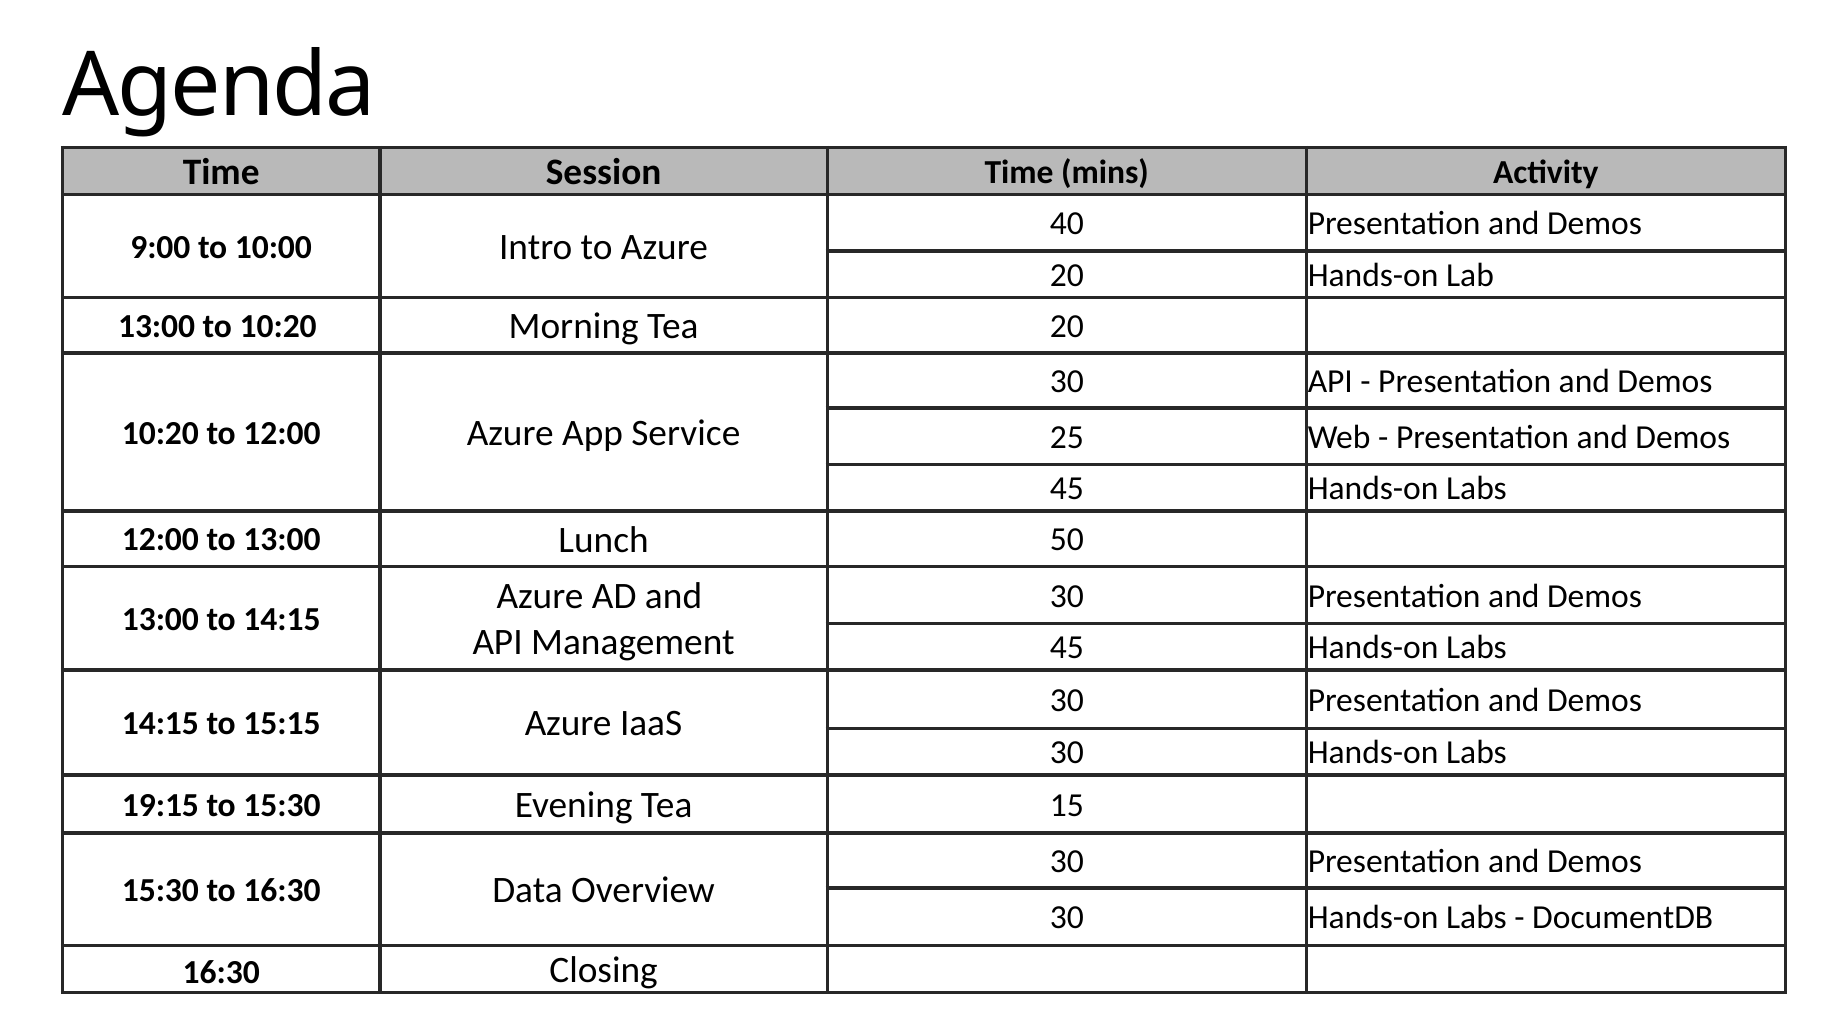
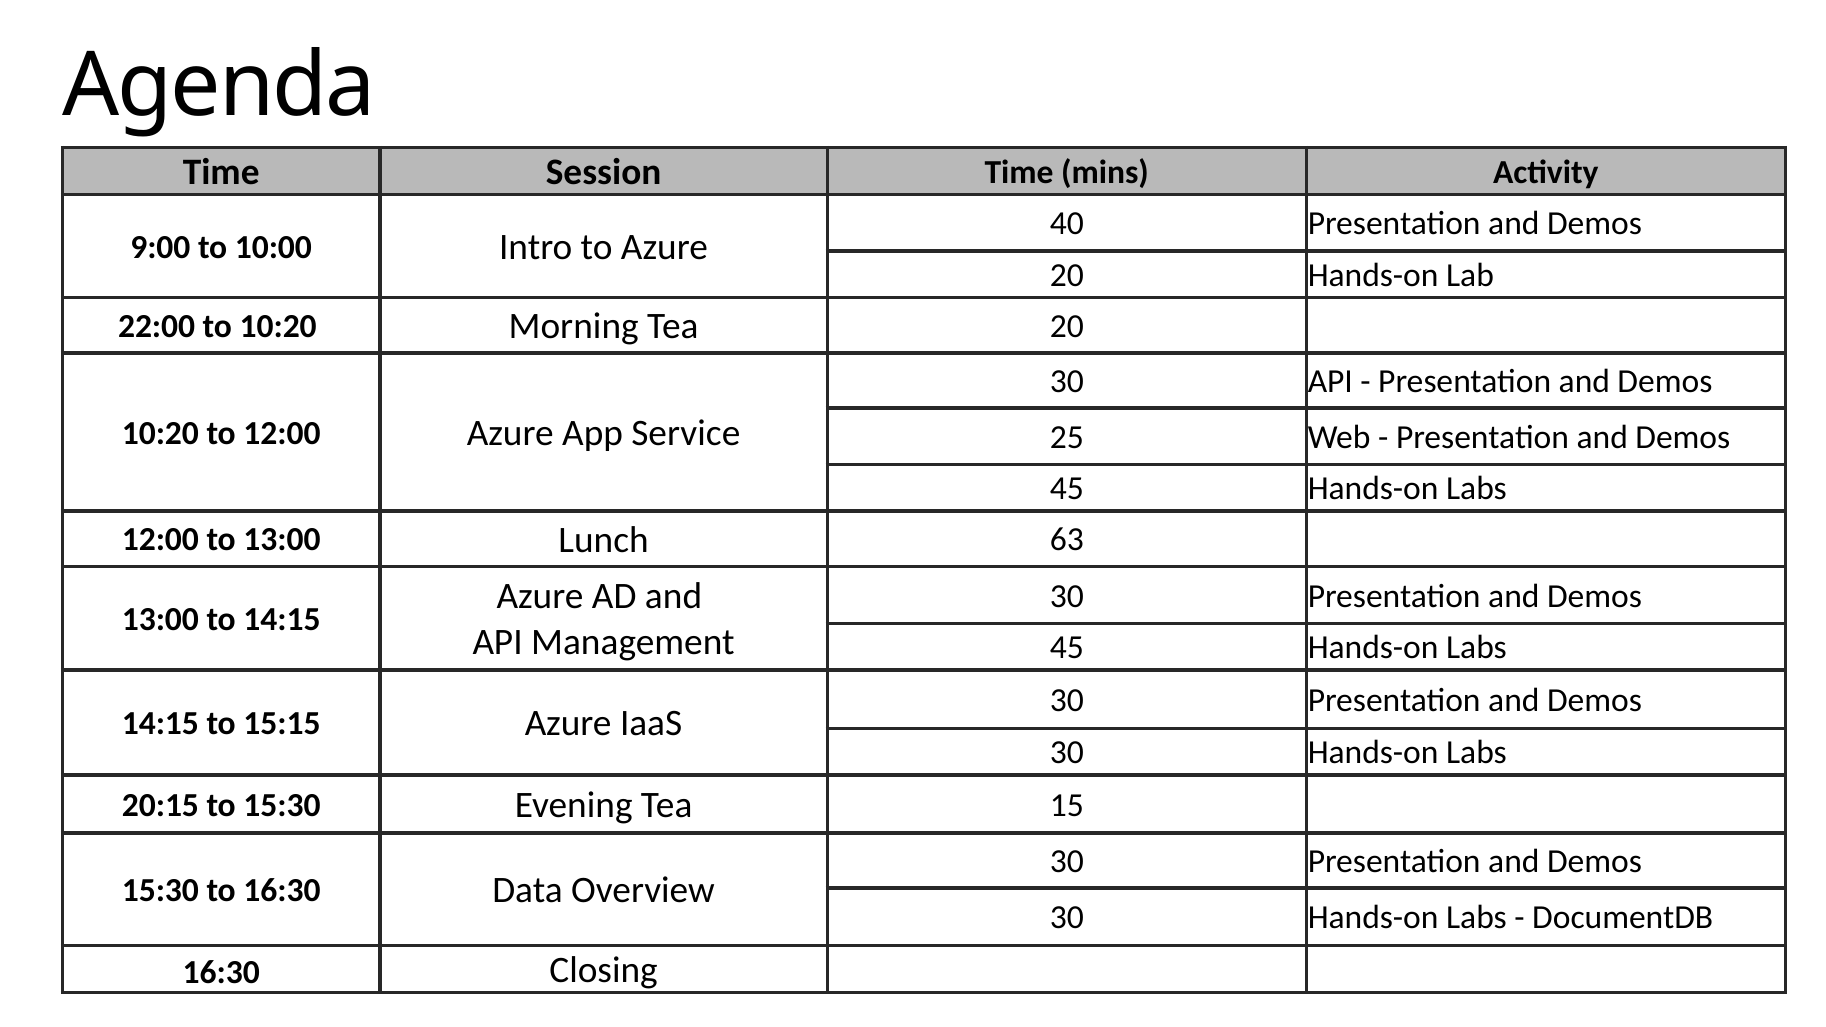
13:00: 13:00 -> 22:00 (157, 326)
50: 50 -> 63 (1067, 540)
19:15: 19:15 -> 20:15 (160, 805)
